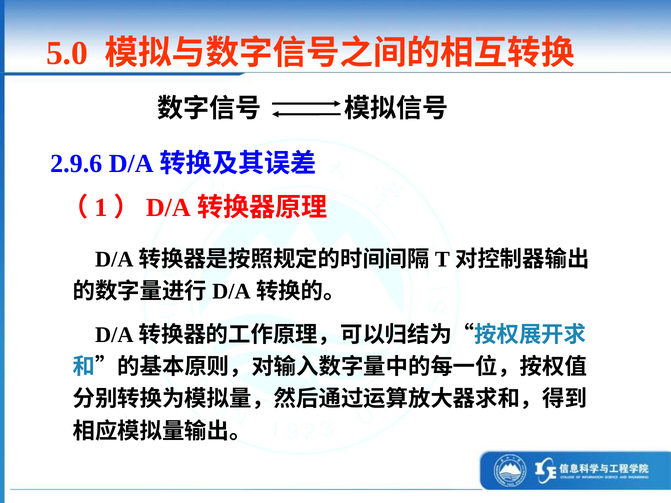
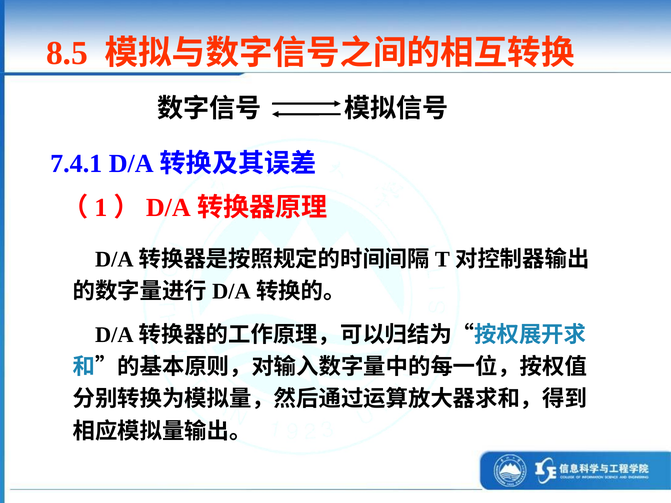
5.0: 5.0 -> 8.5 (67, 53)
2.9.6: 2.9.6 -> 7.4.1 (76, 164)
